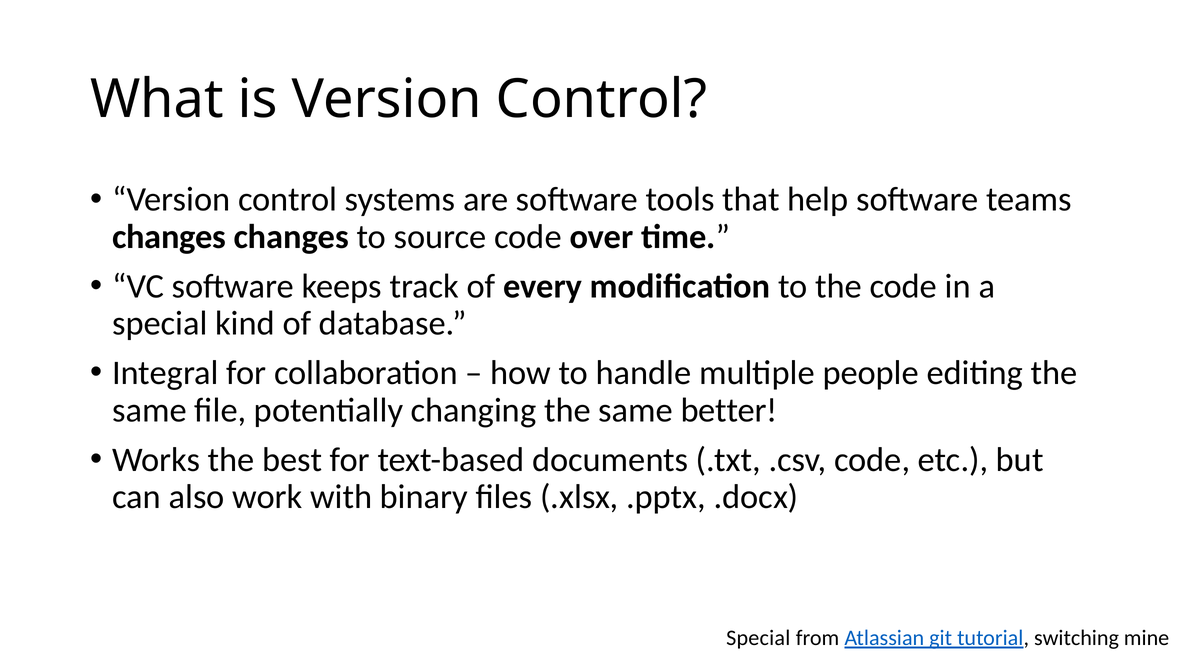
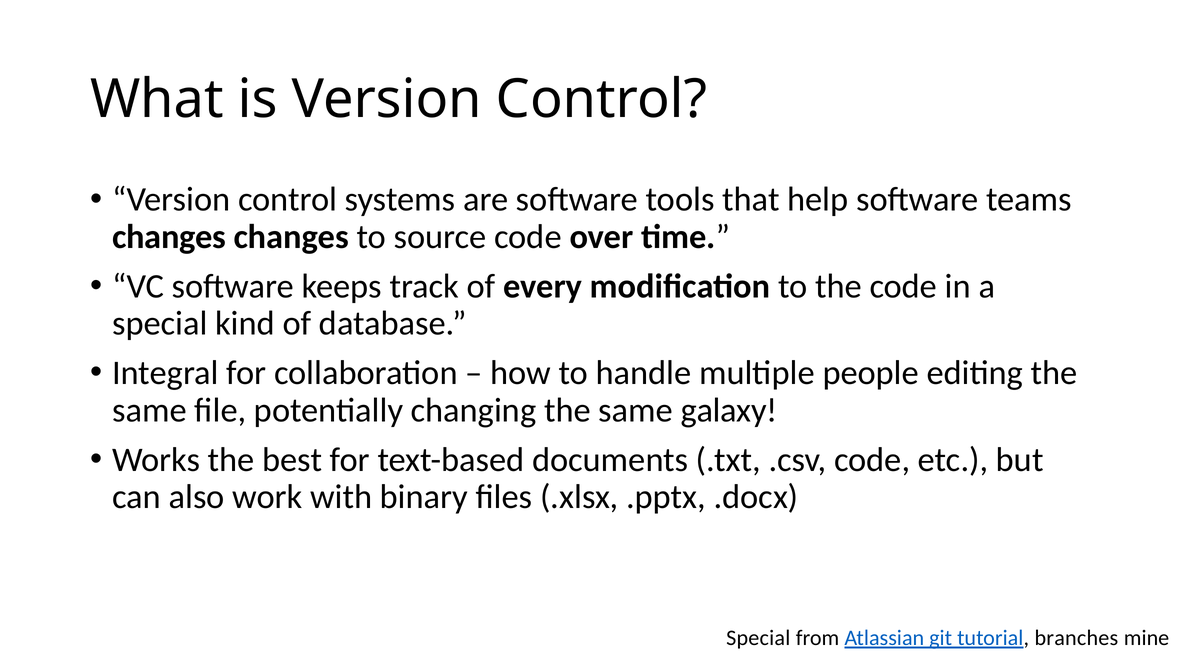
better: better -> galaxy (729, 410)
switching: switching -> branches (1076, 638)
